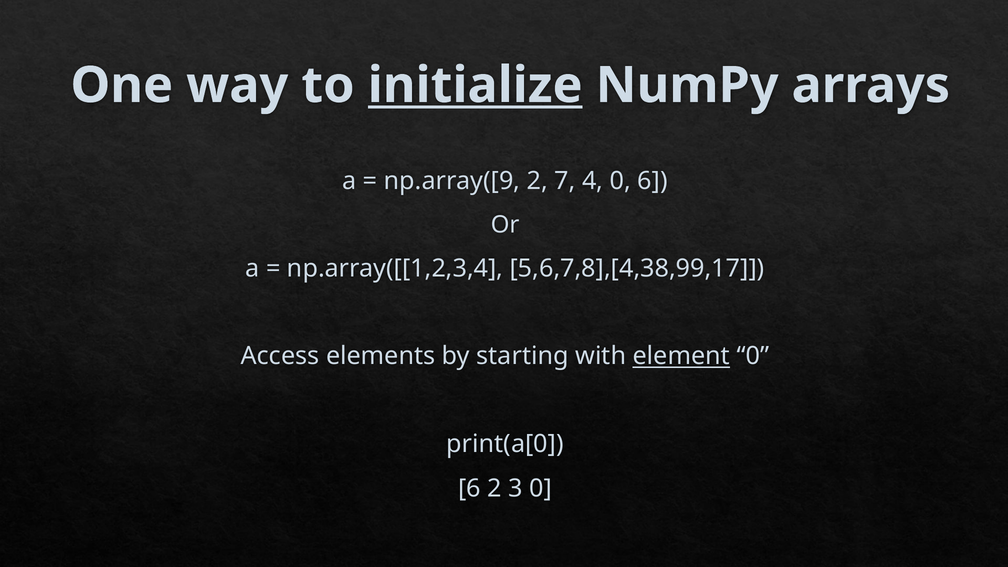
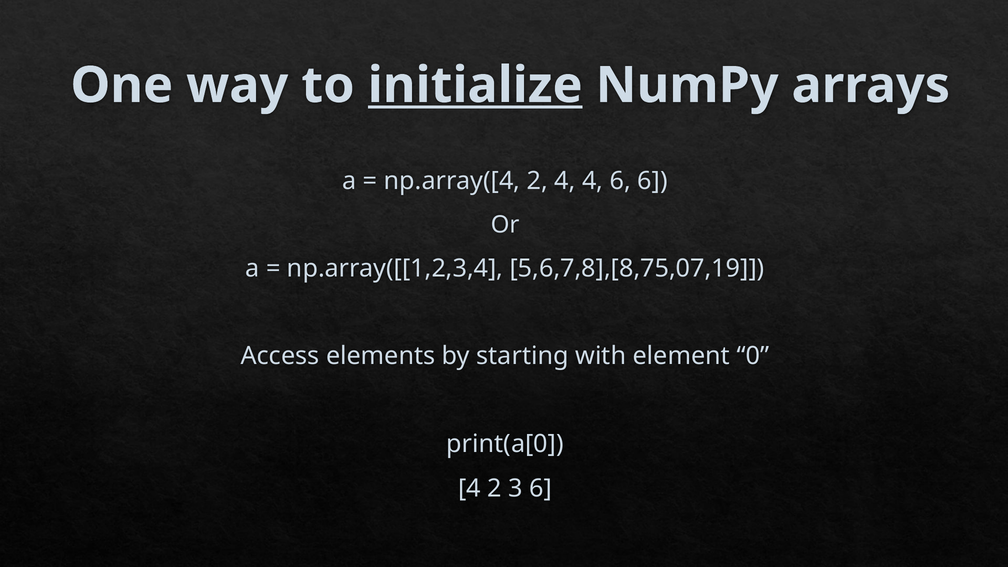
np.array([9: np.array([9 -> np.array([4 (452, 181)
2 7: 7 -> 4 (565, 181)
4 0: 0 -> 6 (620, 181)
5,6,7,8],[4,38,99,17: 5,6,7,8],[4,38,99,17 -> 5,6,7,8],[8,75,07,19 (637, 269)
element underline: present -> none (681, 356)
6: 6 -> 4 (469, 488)
3 0: 0 -> 6 (541, 488)
